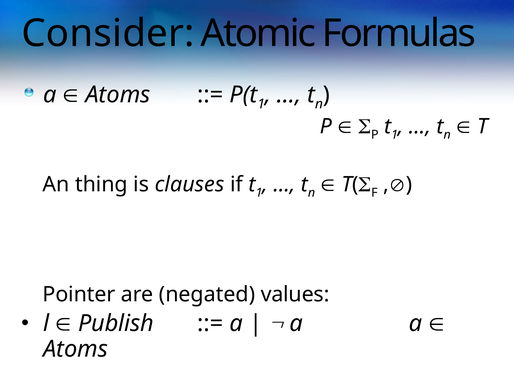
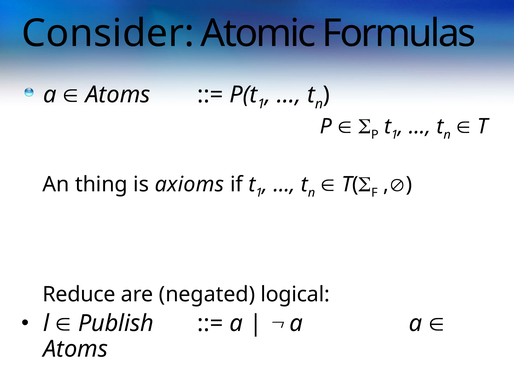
clauses: clauses -> axioms (189, 185)
Pointer: Pointer -> Reduce (79, 295)
values: values -> logical (295, 295)
